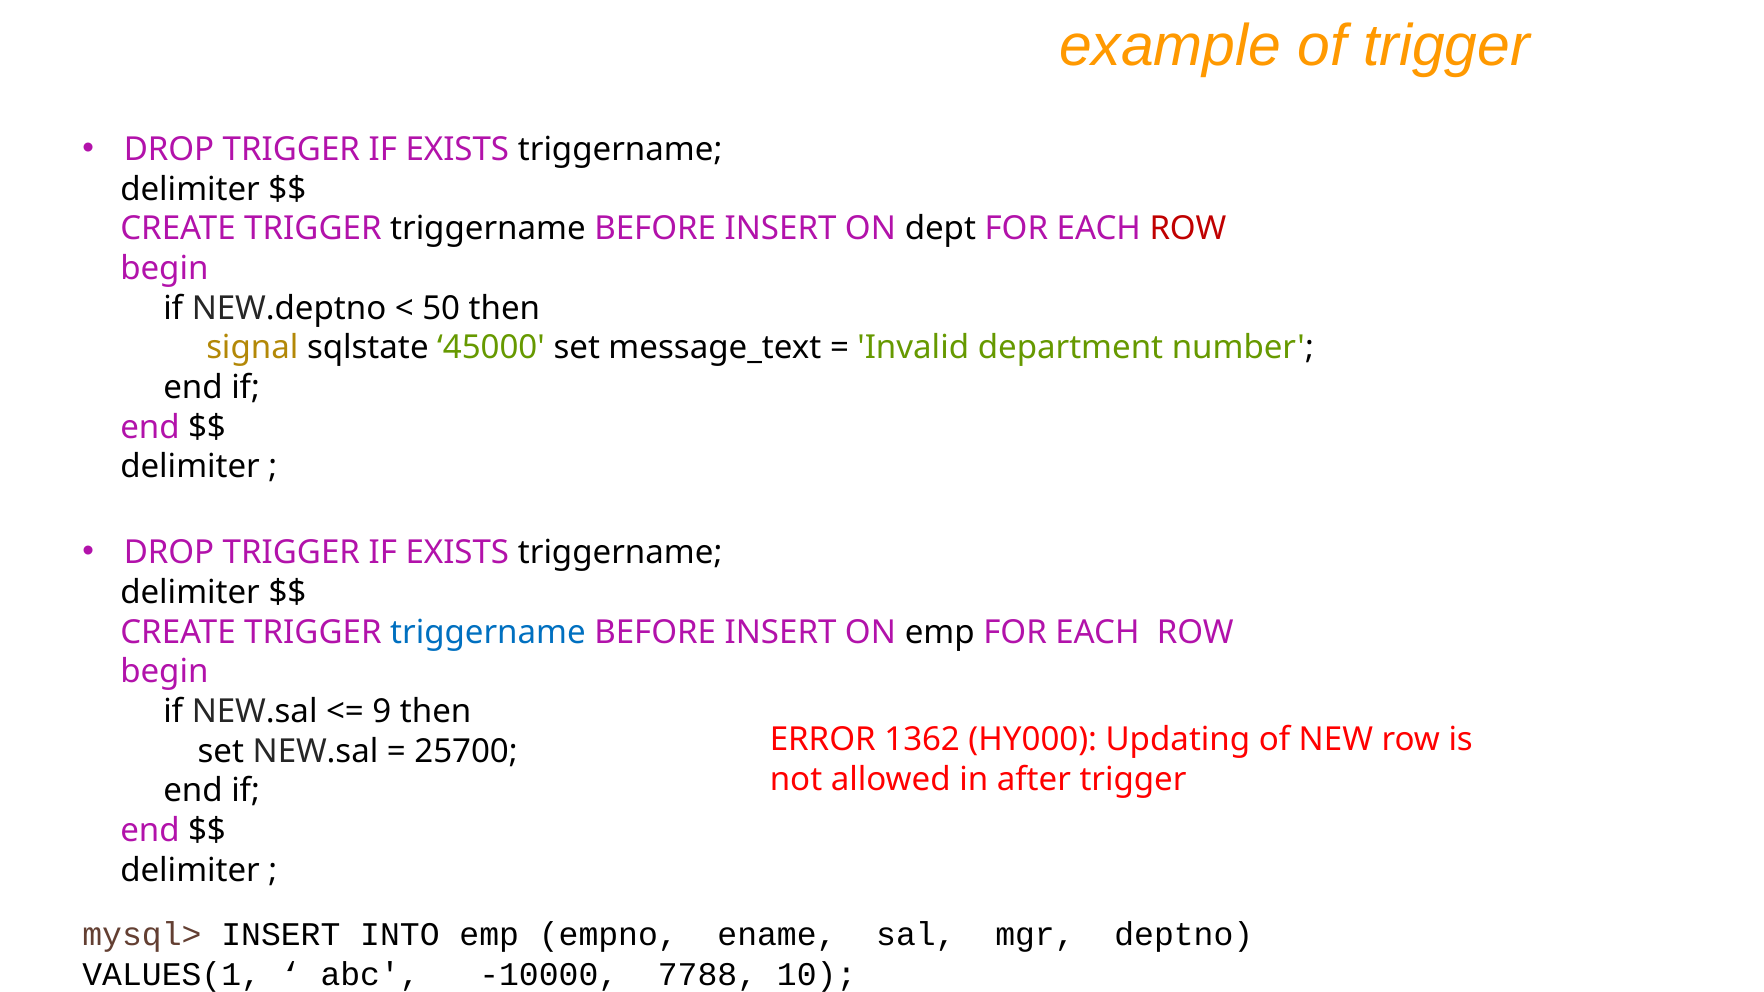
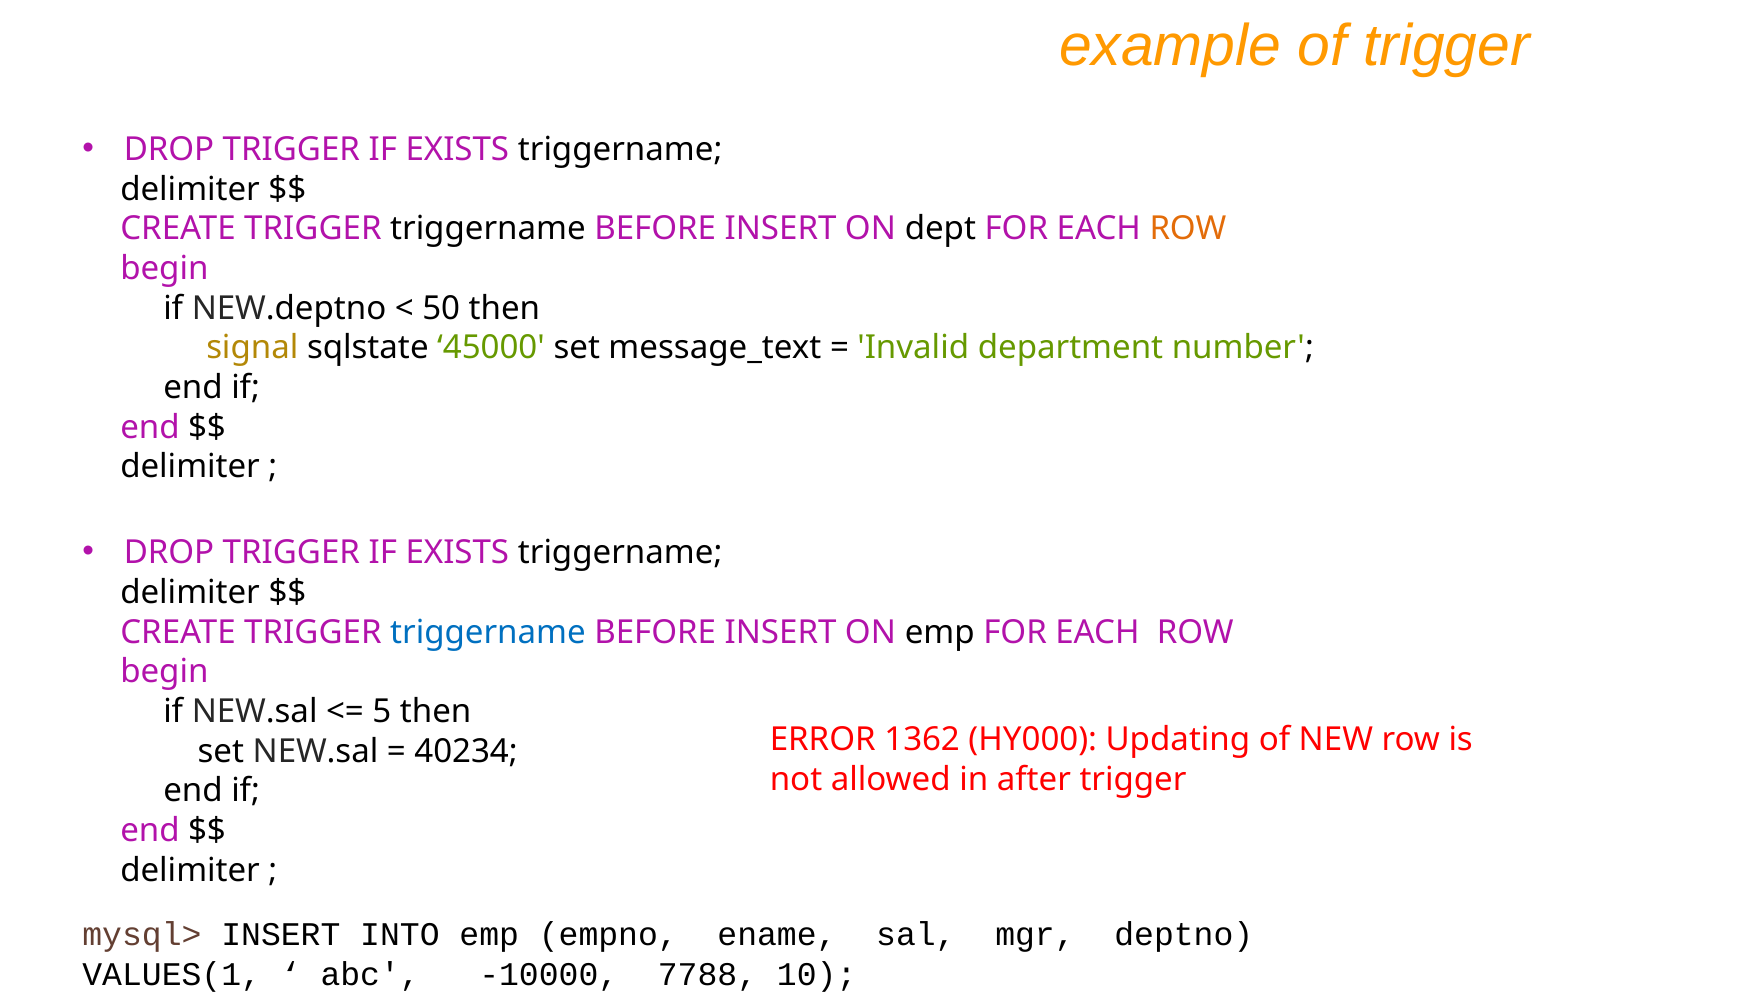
ROW colour: red -> orange (1188, 229)
9: 9 -> 5 (382, 712)
25700: 25700 -> 40234 (466, 751)
